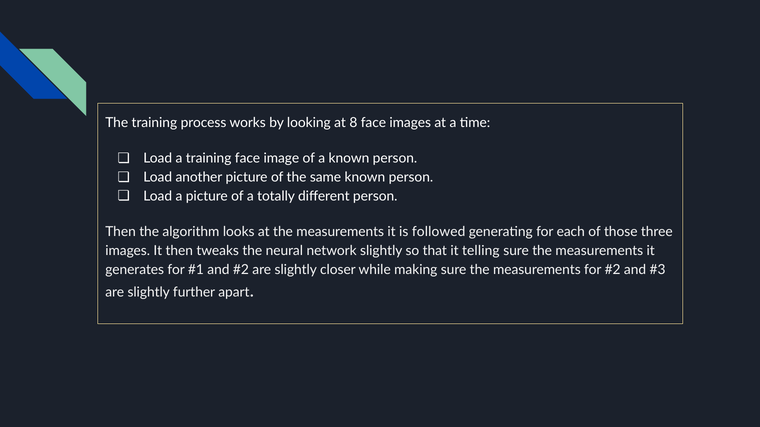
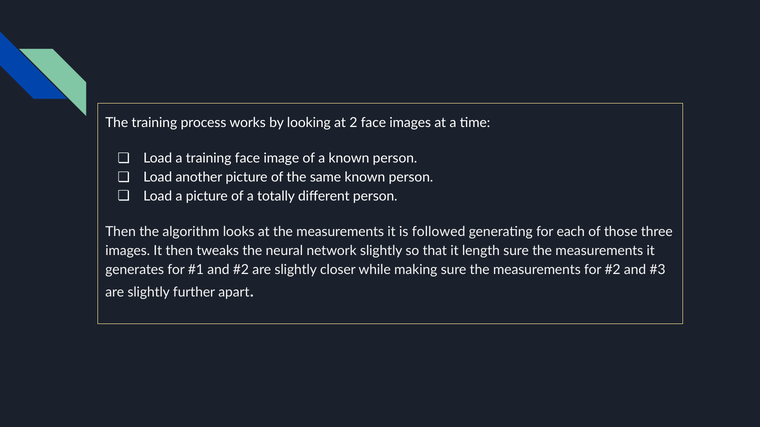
8: 8 -> 2 (353, 123)
telling: telling -> length (481, 251)
